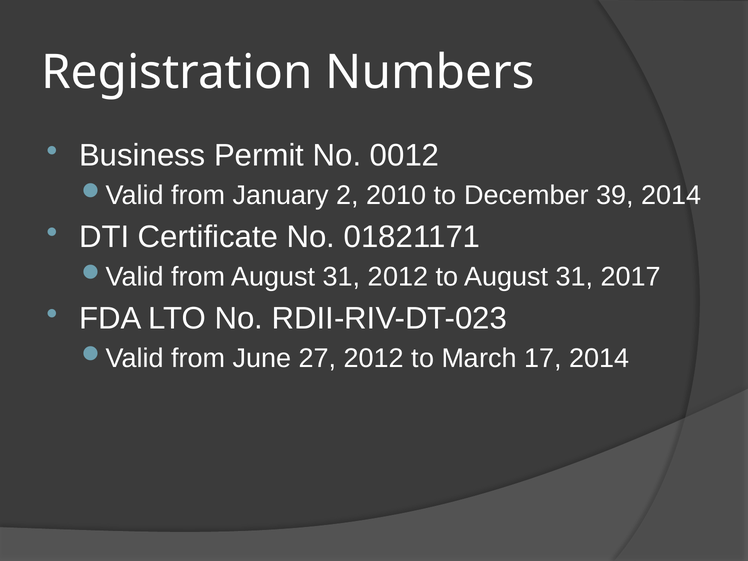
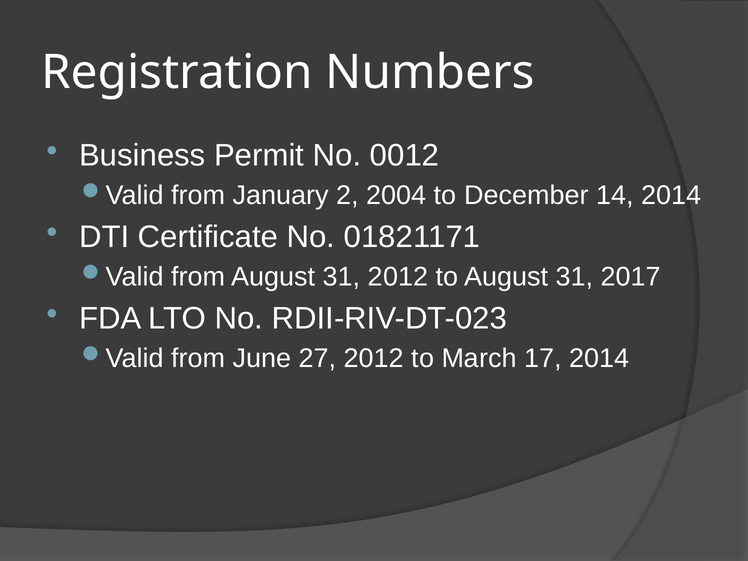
2010: 2010 -> 2004 (396, 195)
39: 39 -> 14 (615, 195)
